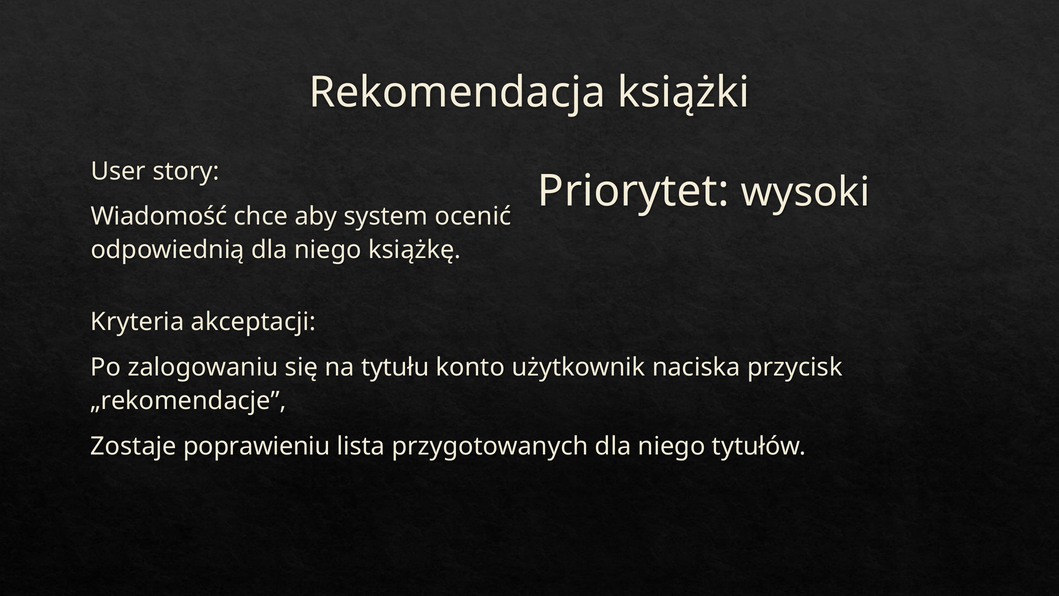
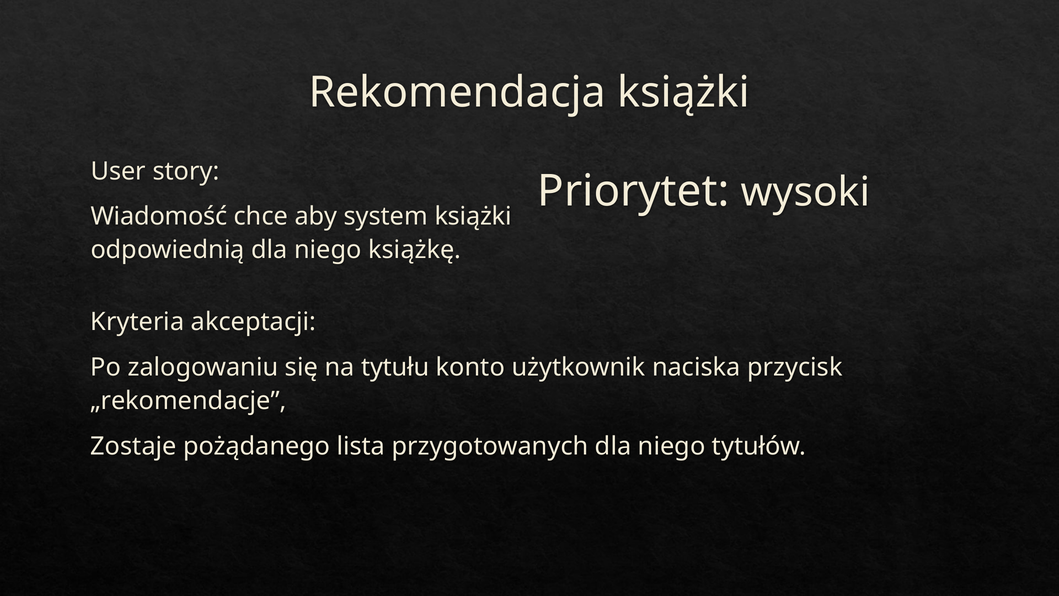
system ocenić: ocenić -> książki (473, 216)
poprawieniu: poprawieniu -> pożądanego (257, 446)
